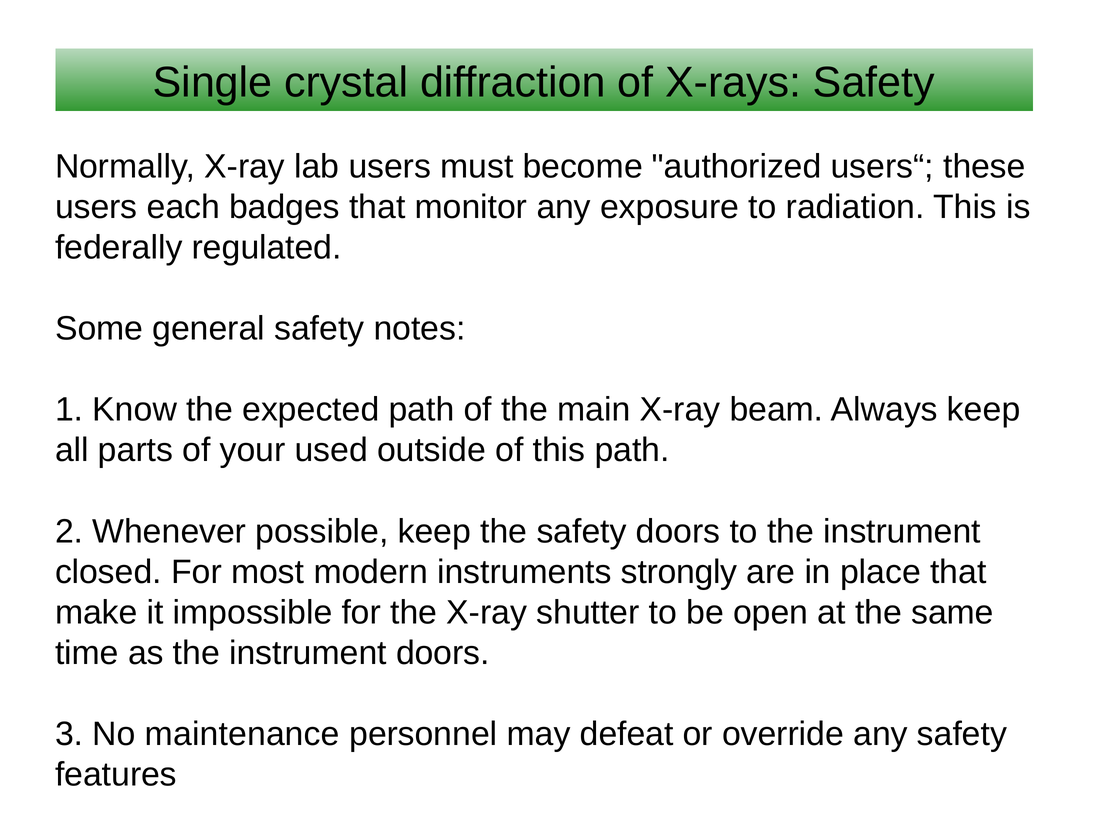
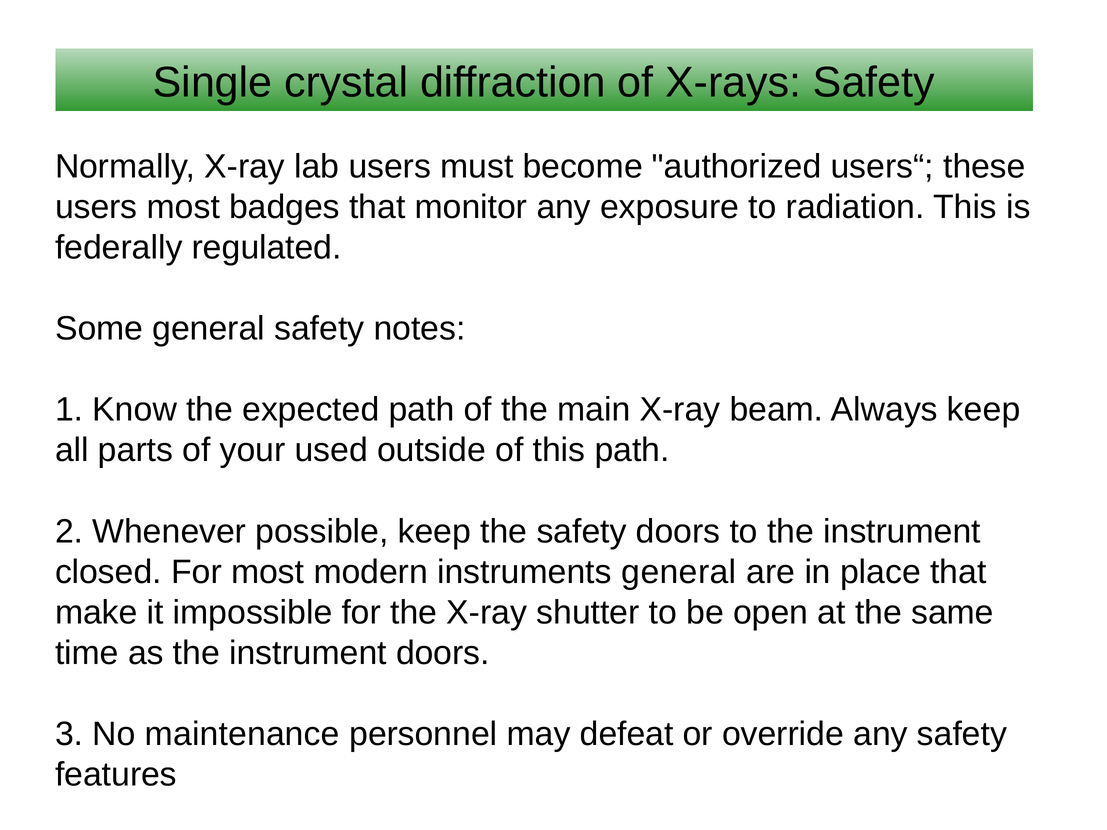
users each: each -> most (183, 207)
instruments strongly: strongly -> general (679, 572)
